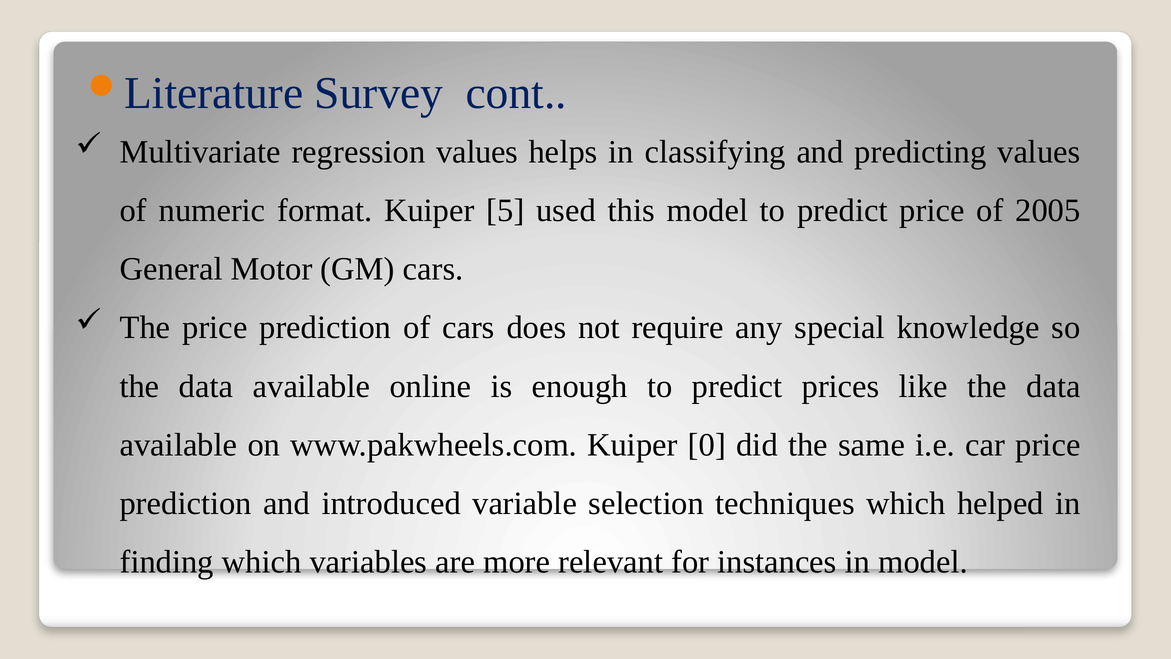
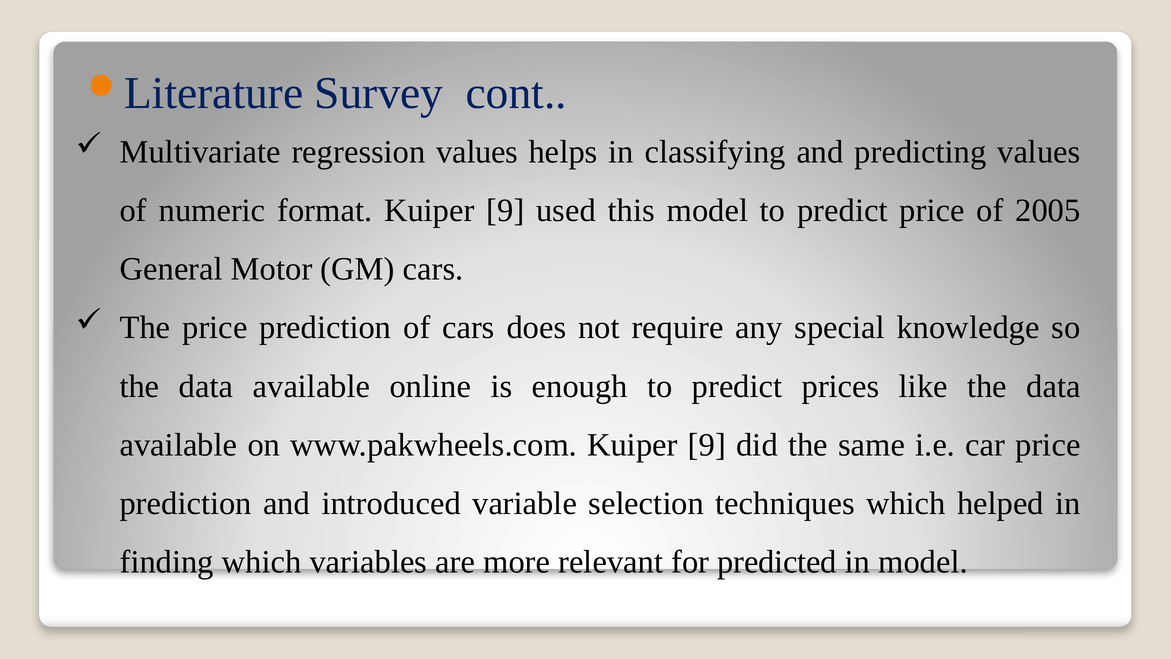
format Kuiper 5: 5 -> 9 (505, 210)
www.pakwheels.com Kuiper 0: 0 -> 9 (707, 445)
instances: instances -> predicted (777, 562)
